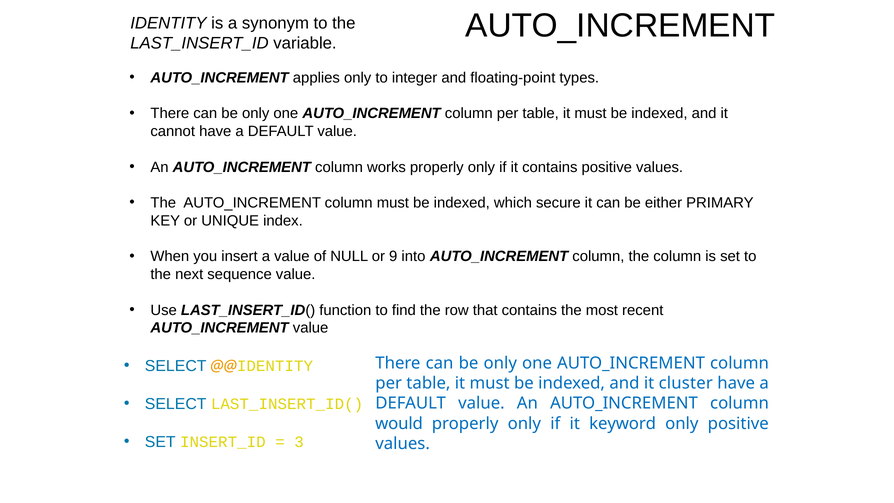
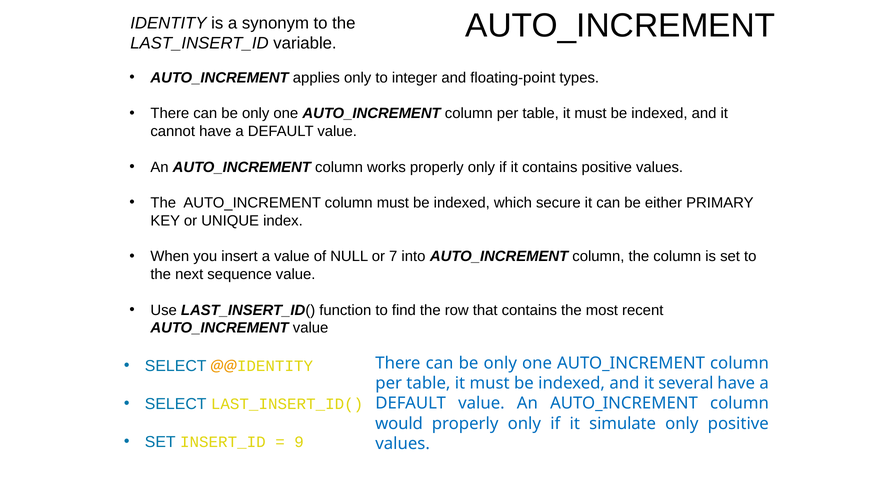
9: 9 -> 7 (393, 256)
cluster: cluster -> several (686, 383)
keyword: keyword -> simulate (623, 424)
3: 3 -> 9 (299, 442)
